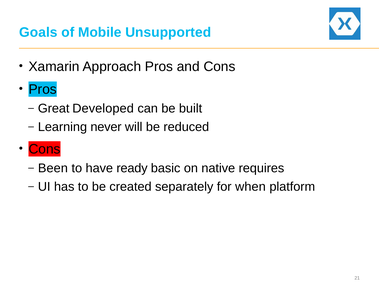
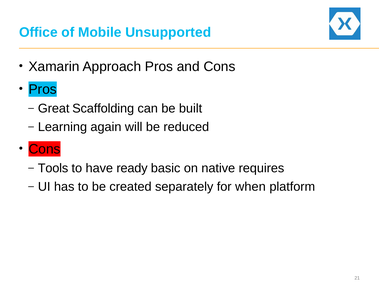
Goals: Goals -> Office (38, 32)
Developed: Developed -> Scaffolding (103, 108)
never: never -> again (106, 127)
Been: Been -> Tools (53, 168)
